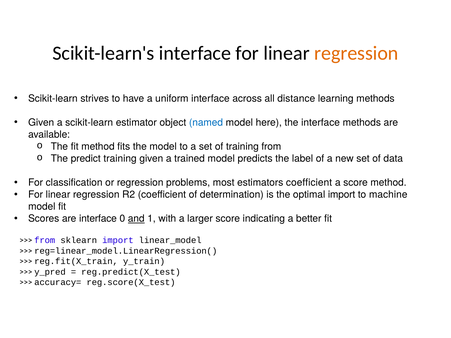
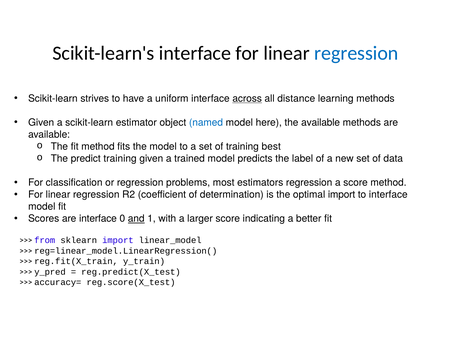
regression colour: orange -> blue (356, 53)
across underline: none -> present (247, 99)
the interface: interface -> available (321, 123)
training from: from -> best (271, 147)
estimators coefficient: coefficient -> regression (309, 183)
to machine: machine -> interface (388, 195)
